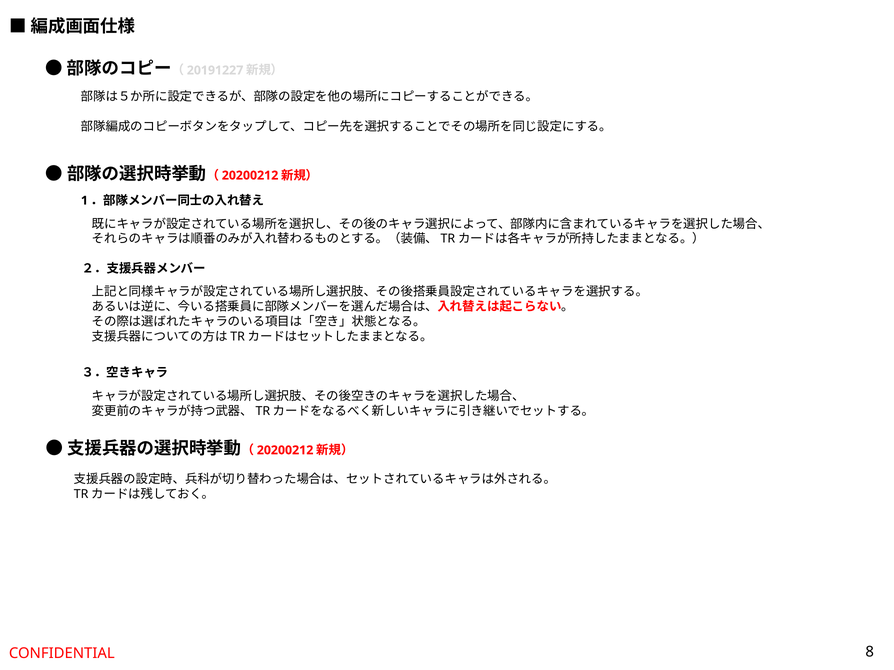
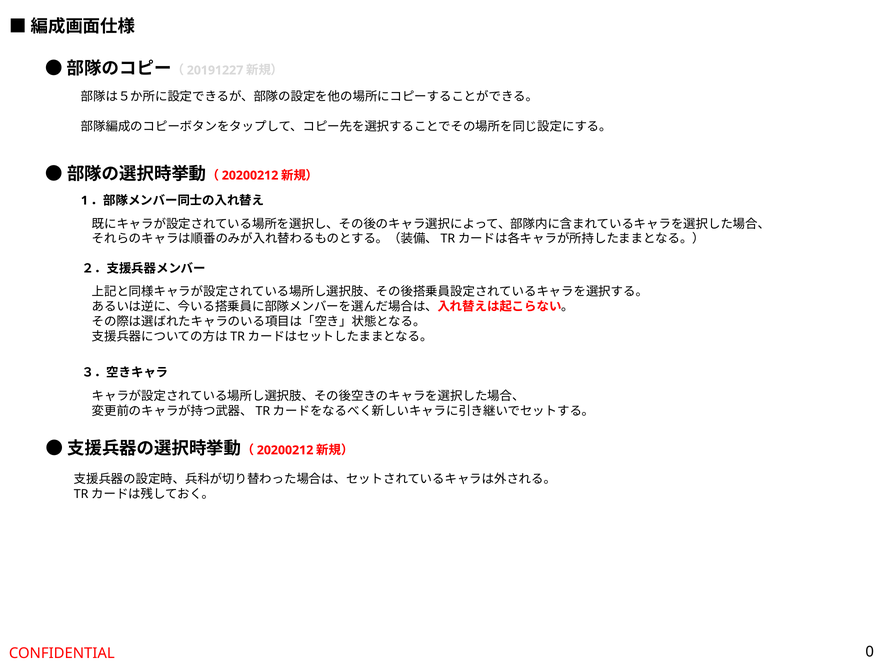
8: 8 -> 0 (870, 652)
